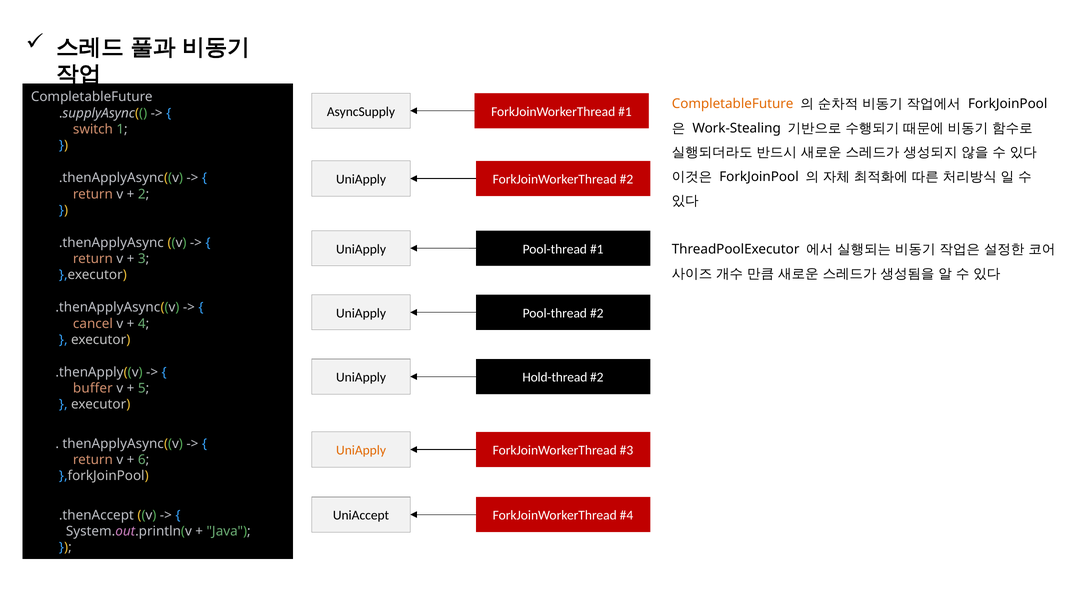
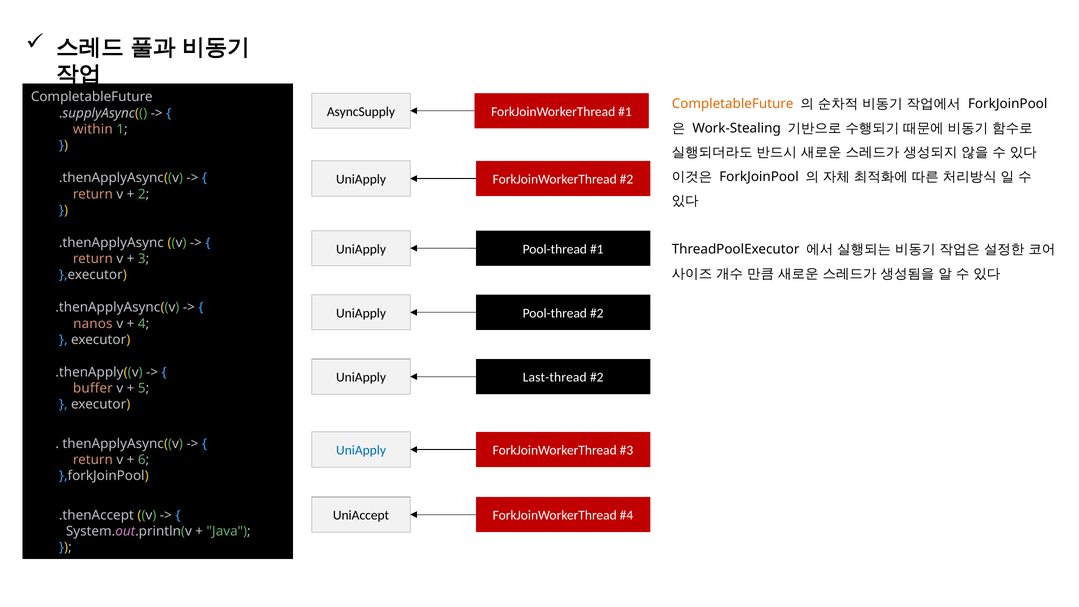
switch: switch -> within (93, 129)
cancel: cancel -> nanos (93, 324)
Hold-thread: Hold-thread -> Last-thread (555, 377)
UniApply colour: orange -> blue (361, 450)
